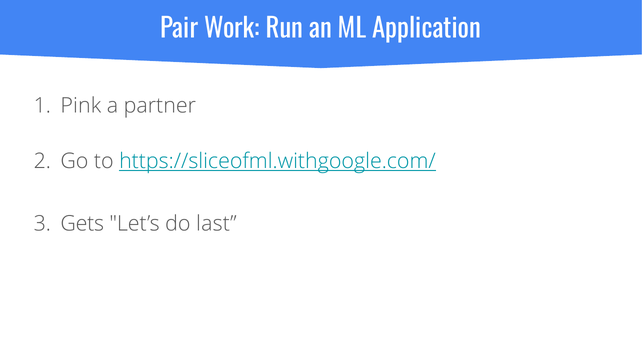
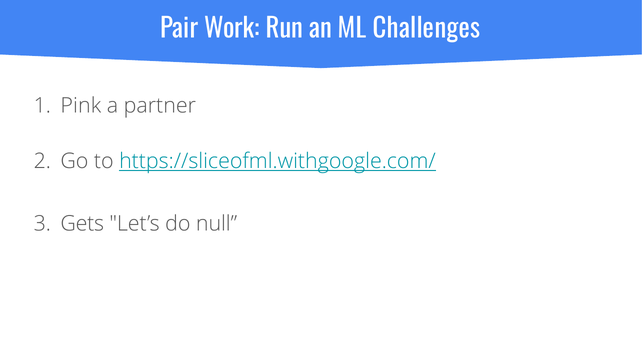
Application: Application -> Challenges (426, 29)
last: last -> null (217, 224)
